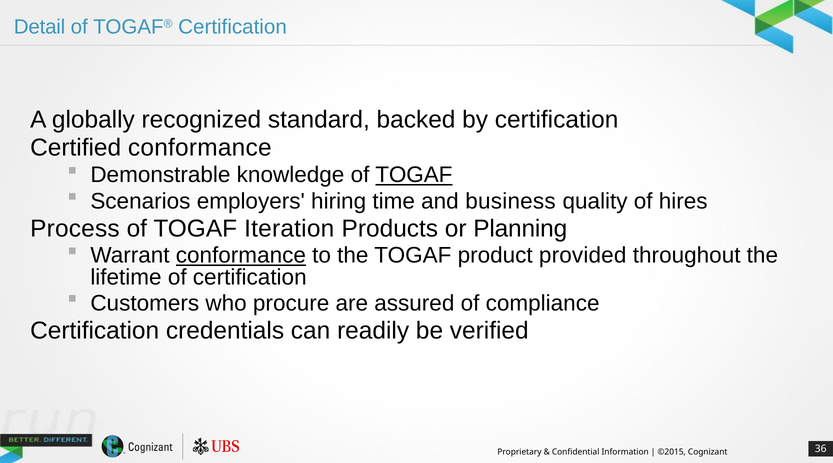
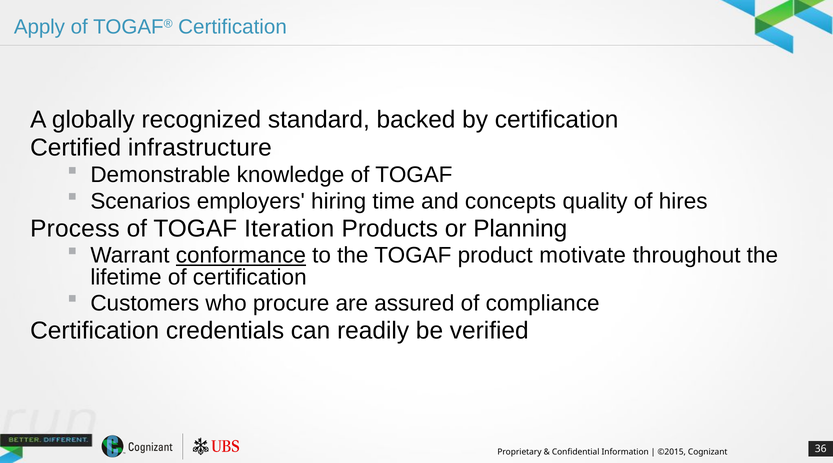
Detail: Detail -> Apply (39, 27)
Certified conformance: conformance -> infrastructure (200, 148)
TOGAF underline: present -> none (414, 175)
business: business -> concepts (511, 201)
provided: provided -> motivate (583, 255)
